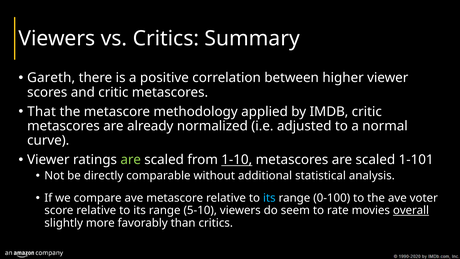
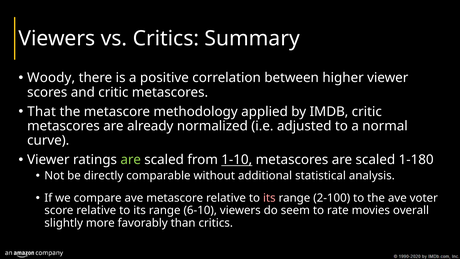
Gareth: Gareth -> Woody (51, 78)
1-101: 1-101 -> 1-180 (416, 160)
its colour: light blue -> pink (269, 198)
0-100: 0-100 -> 2-100 (332, 198)
5-10: 5-10 -> 6-10 (200, 210)
overall underline: present -> none (411, 210)
